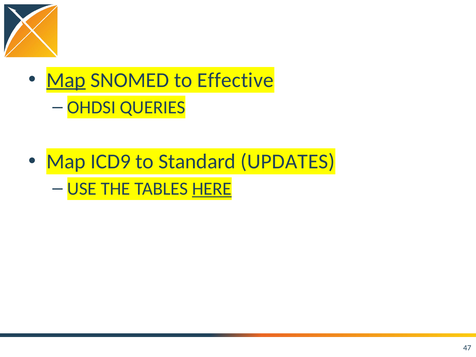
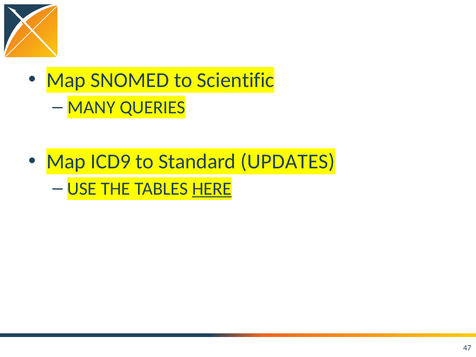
Map underline: present -> none (66, 80)
Effective: Effective -> Scientific (236, 80)
OHDSI: OHDSI -> MANY (91, 107)
